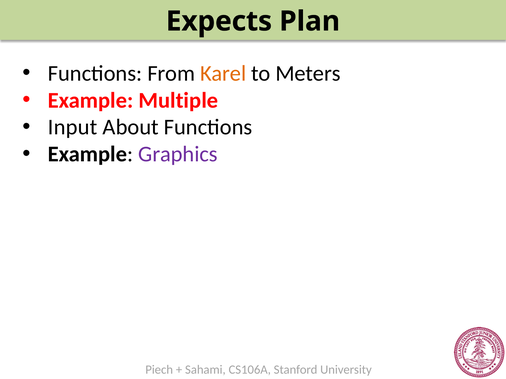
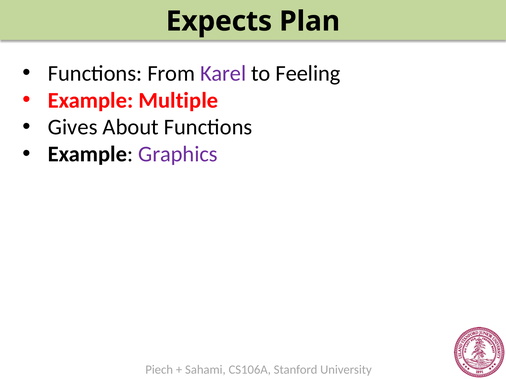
Karel colour: orange -> purple (223, 73)
Meters: Meters -> Feeling (308, 73)
Input: Input -> Gives (73, 127)
